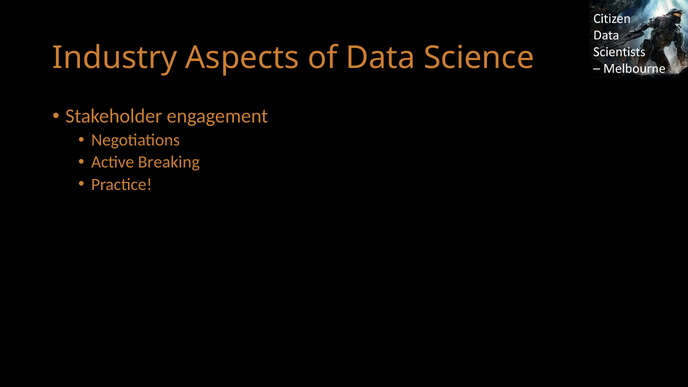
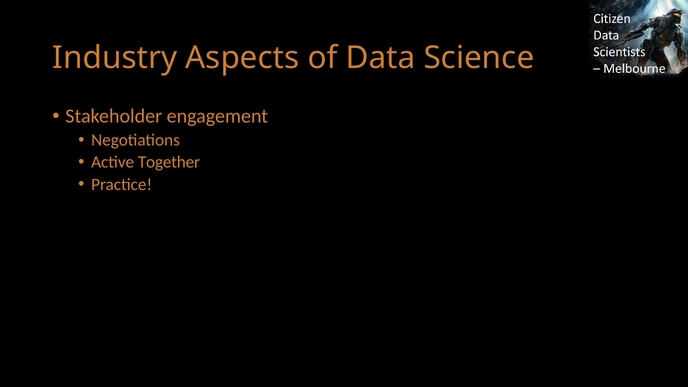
Breaking: Breaking -> Together (169, 162)
